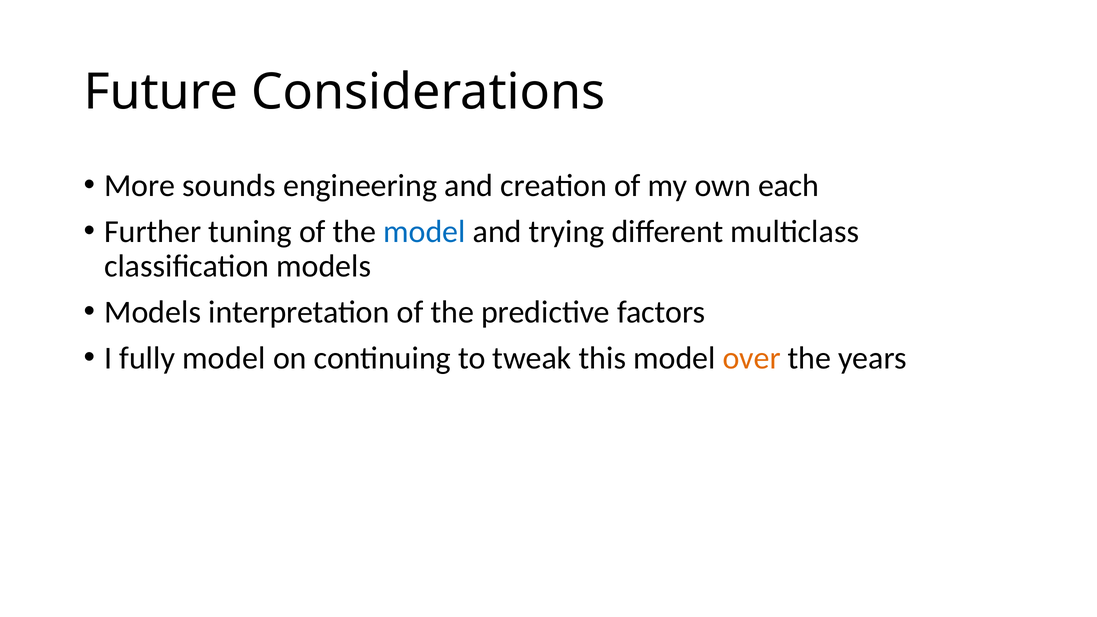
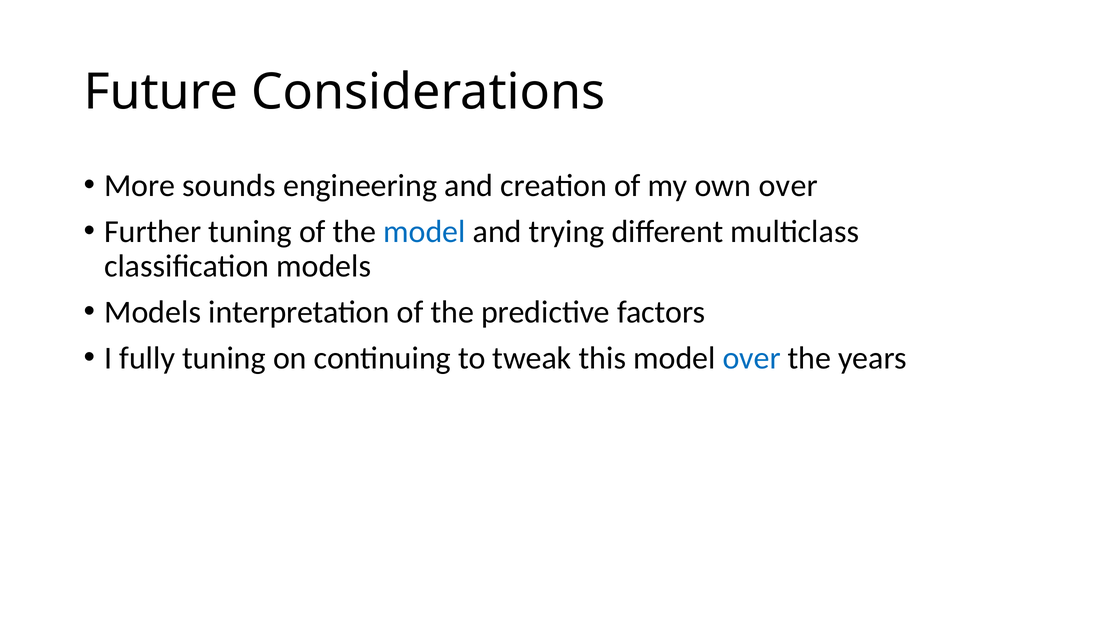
own each: each -> over (788, 185)
fully model: model -> tuning (224, 358)
over colour: orange -> blue (752, 358)
